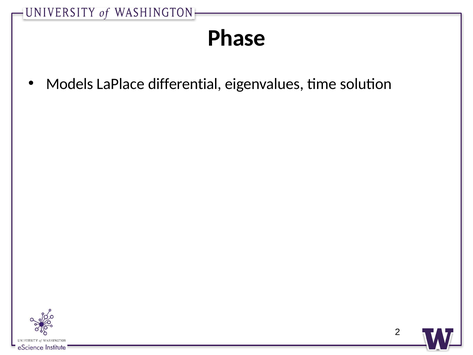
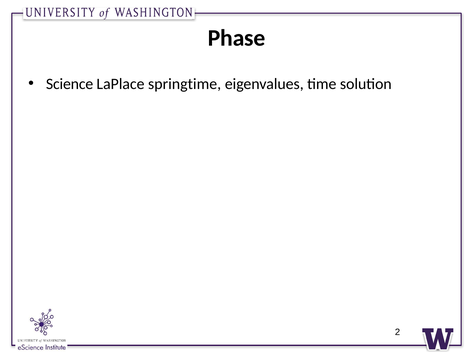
Models: Models -> Science (70, 84)
differential: differential -> springtime (185, 84)
